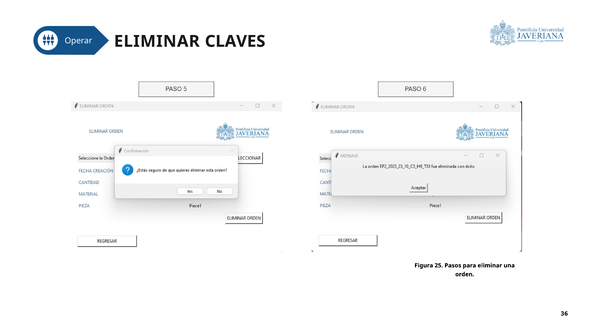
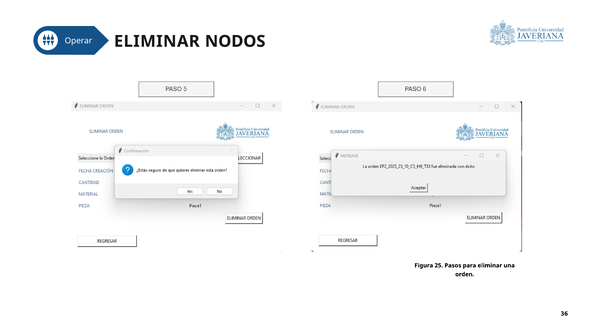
CLAVES: CLAVES -> NODOS (235, 41)
